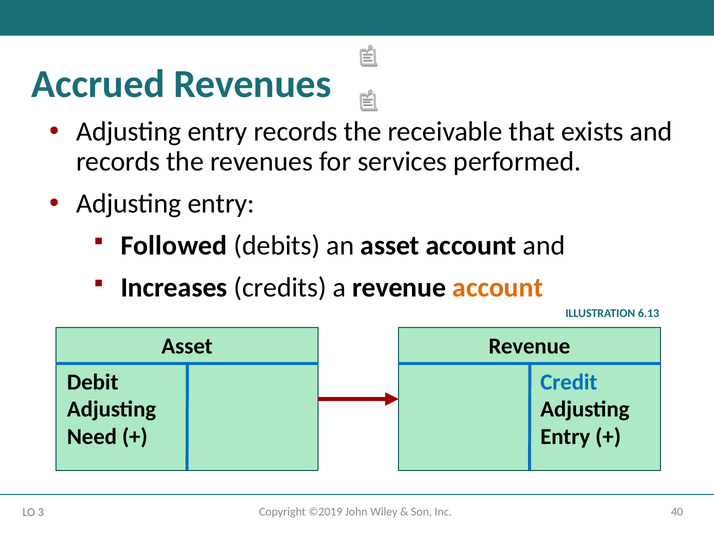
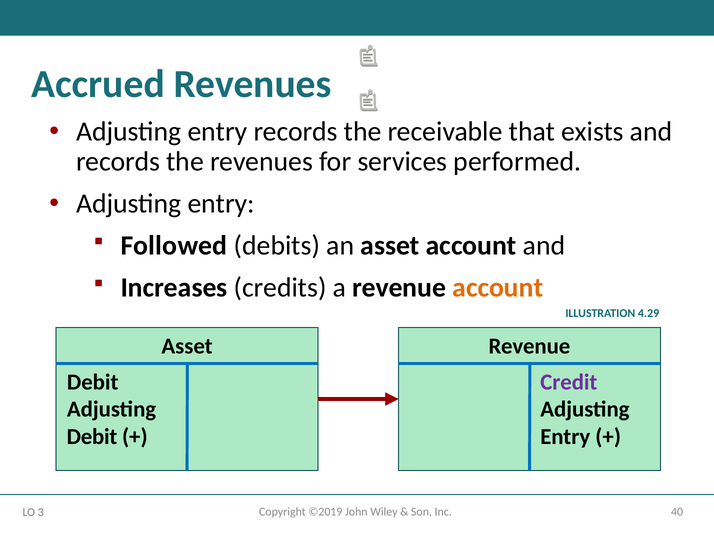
6.13: 6.13 -> 4.29 (649, 313)
Credit colour: blue -> purple (569, 382)
Need: Need -> Debit (92, 436)
